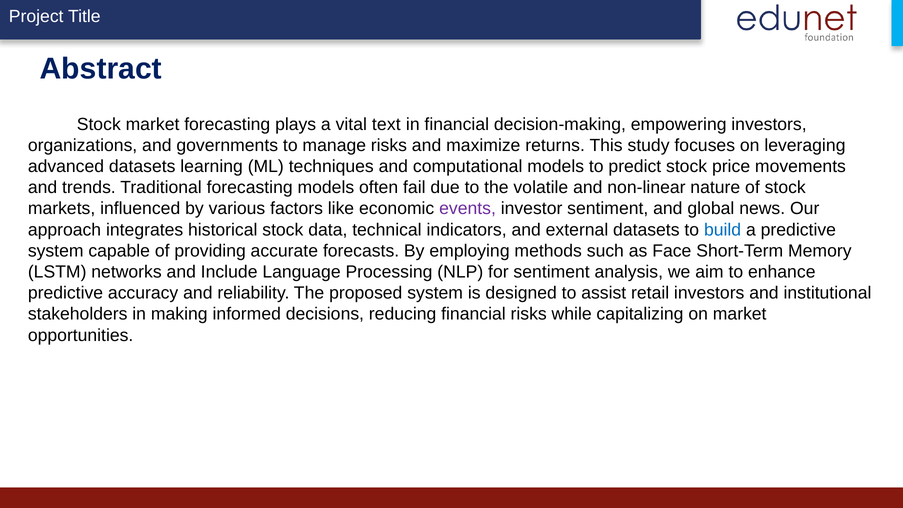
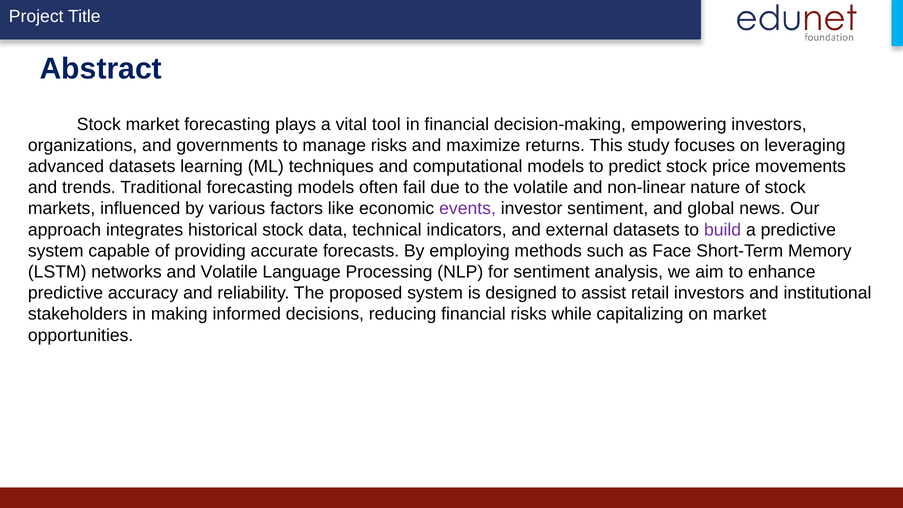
text: text -> tool (386, 124)
build colour: blue -> purple (723, 230)
and Include: Include -> Volatile (229, 272)
